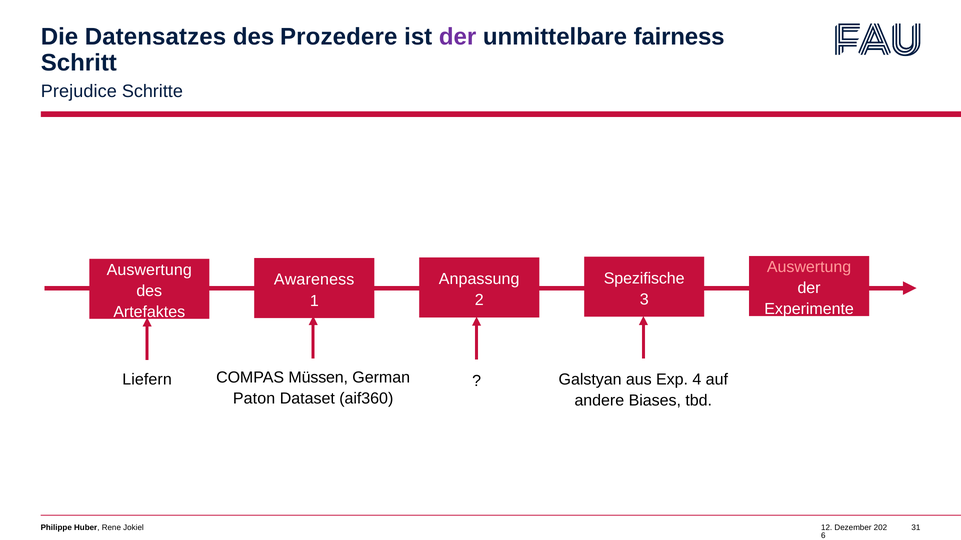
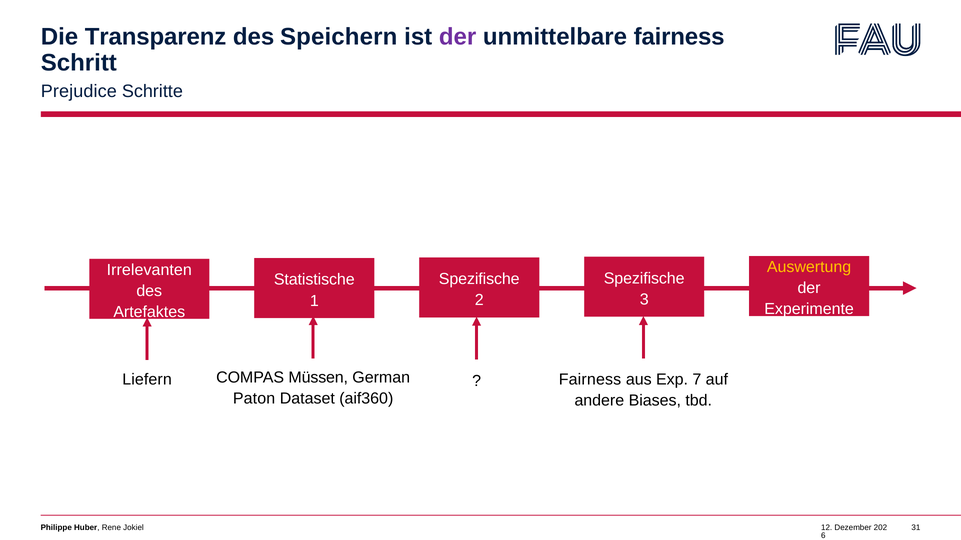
Datensatzes: Datensatzes -> Transparenz (156, 37)
Prozedere: Prozedere -> Speichern (339, 37)
Auswertung colour: pink -> yellow (809, 267)
Auswertung: Auswertung -> Irrelevanten (149, 270)
Anpassung: Anpassung -> Spezifische (479, 279)
Awareness: Awareness -> Statistische (314, 280)
Galstyan: Galstyan -> Fairness (590, 380)
4: 4 -> 7 (697, 380)
